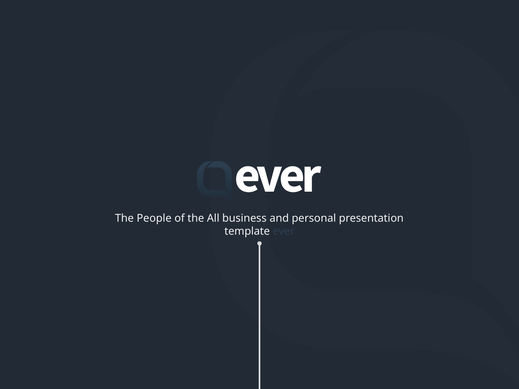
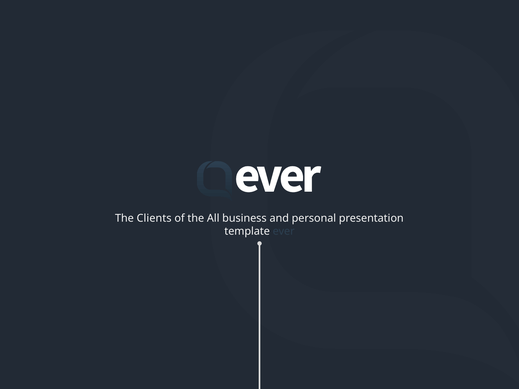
People: People -> Clients (154, 218)
